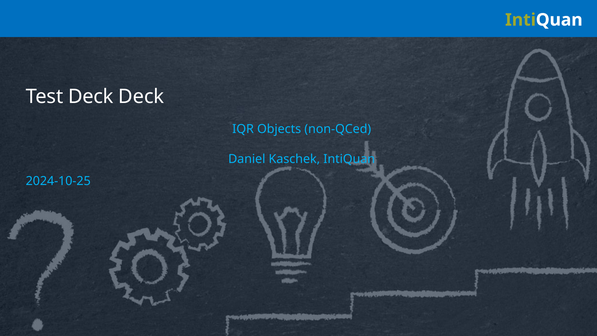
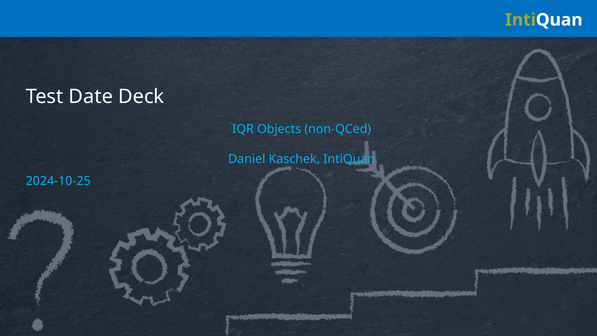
Test Deck: Deck -> Date (91, 97)
